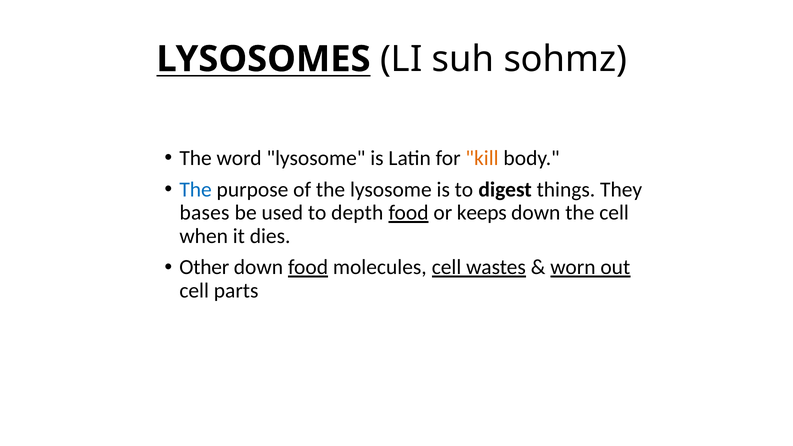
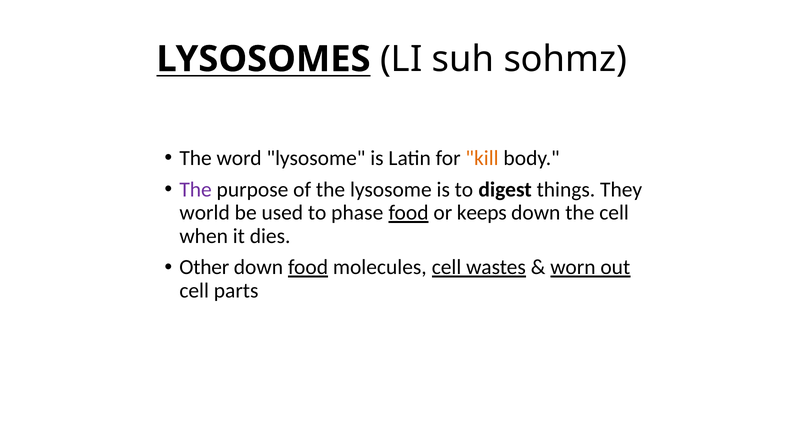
The colour: blue -> purple (196, 190)
bases: bases -> world (205, 213)
depth: depth -> phase (357, 213)
